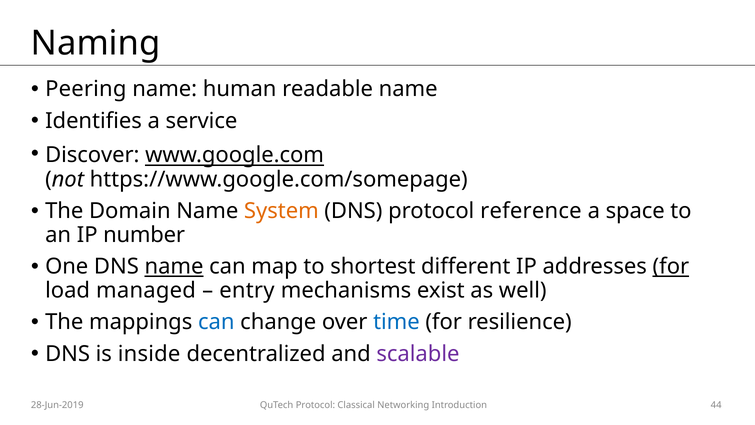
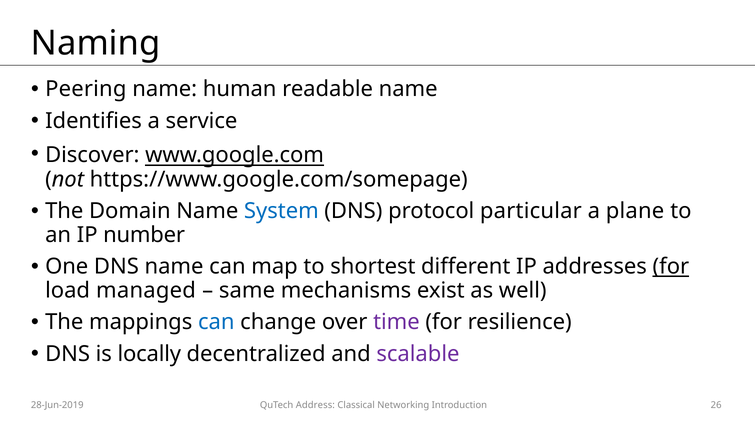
System colour: orange -> blue (281, 211)
reference: reference -> particular (531, 211)
space: space -> plane (635, 211)
name underline: present -> none (174, 266)
entry: entry -> same (247, 290)
time colour: blue -> purple (396, 322)
inside: inside -> locally (149, 354)
QuTech Protocol: Protocol -> Address (315, 405)
44: 44 -> 26 (716, 405)
